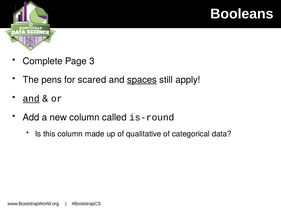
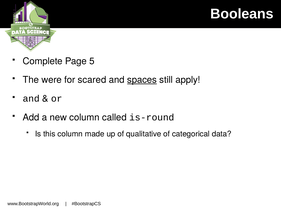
3: 3 -> 5 (92, 61)
pens: pens -> were (52, 80)
and underline: present -> none (31, 99)
